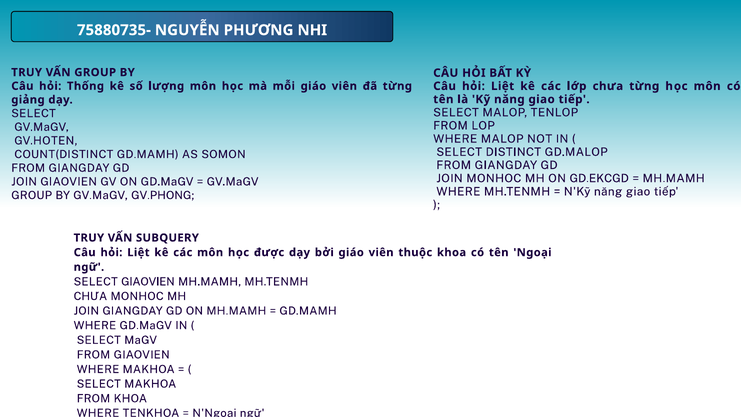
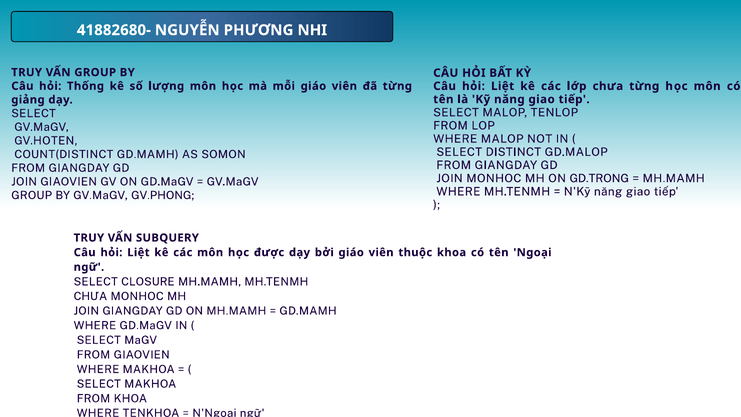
75880735-: 75880735- -> 41882680- (114, 30)
GD.EKCGD: GD.EKCGD -> GD.TRONG (599, 178)
SELECT GIAOVIEN: GIAOVIEN -> CLOSURE (148, 282)
